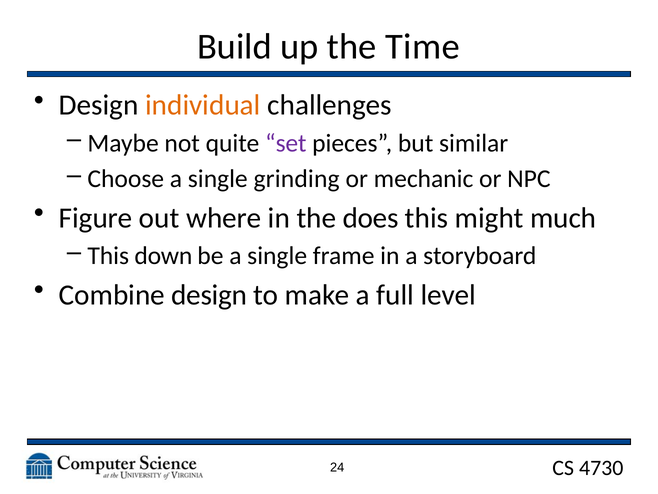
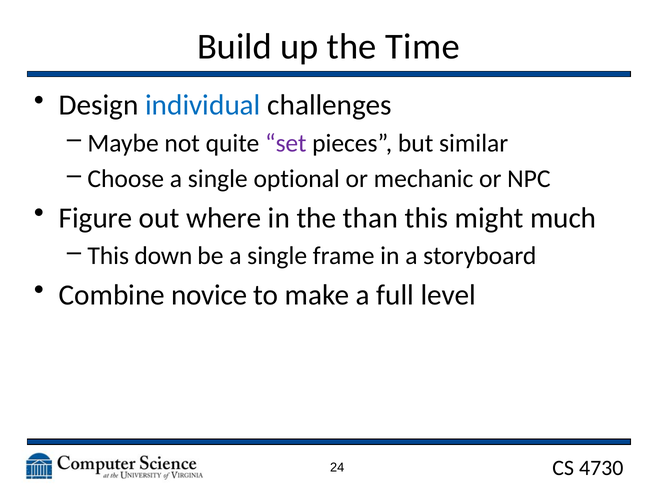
individual colour: orange -> blue (203, 105)
grinding: grinding -> optional (297, 179)
does: does -> than (370, 218)
Combine design: design -> novice (209, 295)
